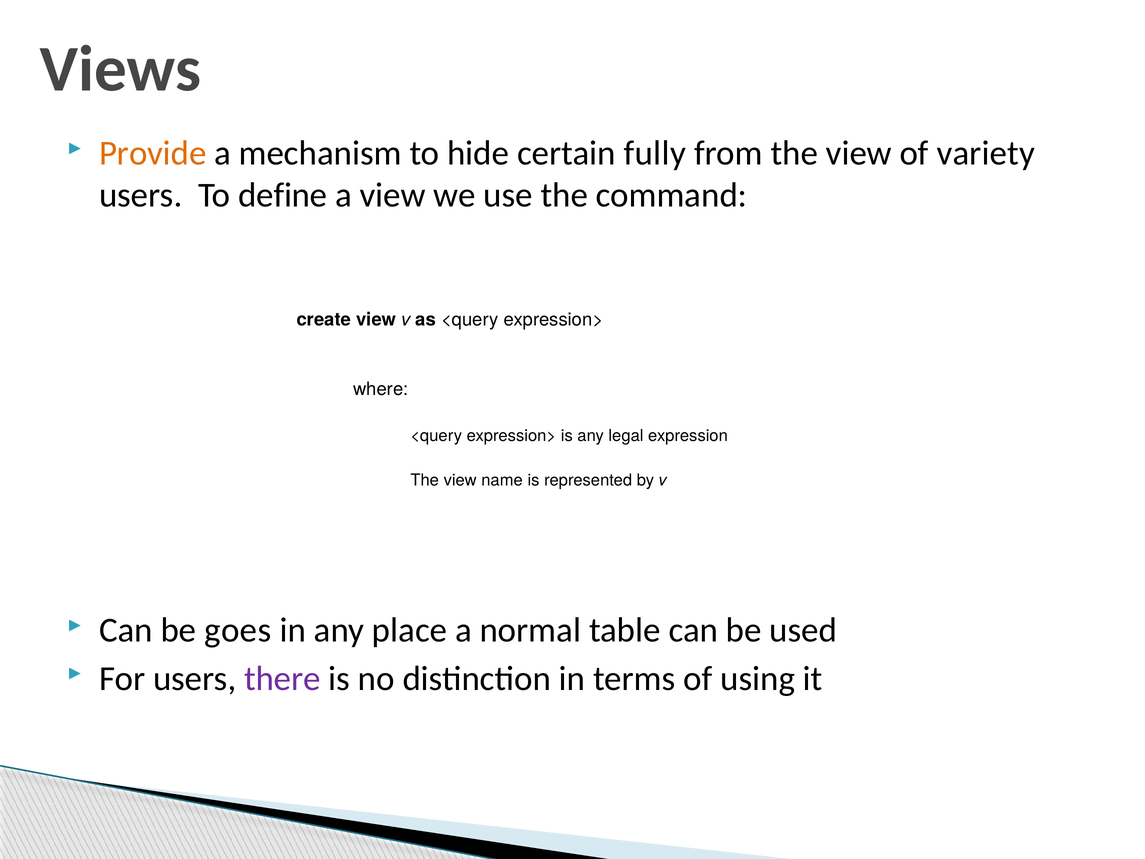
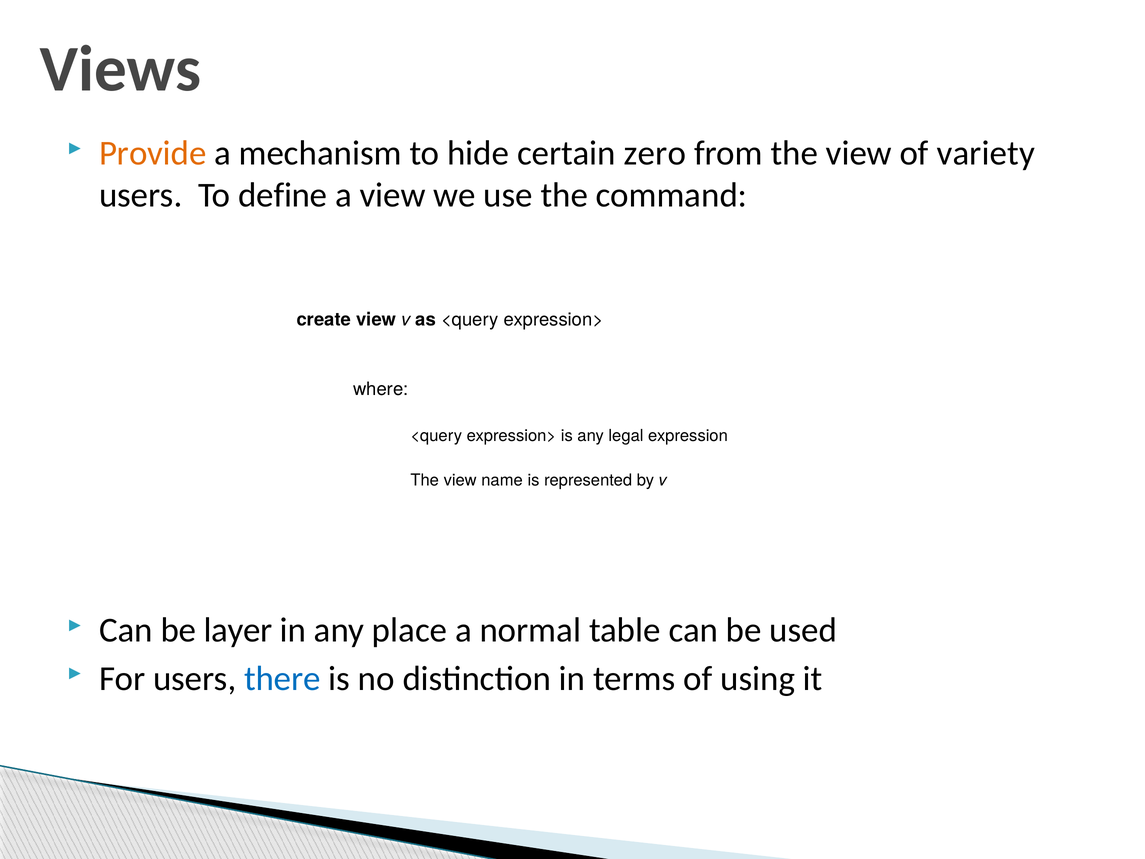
fully: fully -> zero (655, 153)
goes: goes -> layer (238, 630)
there colour: purple -> blue (282, 678)
